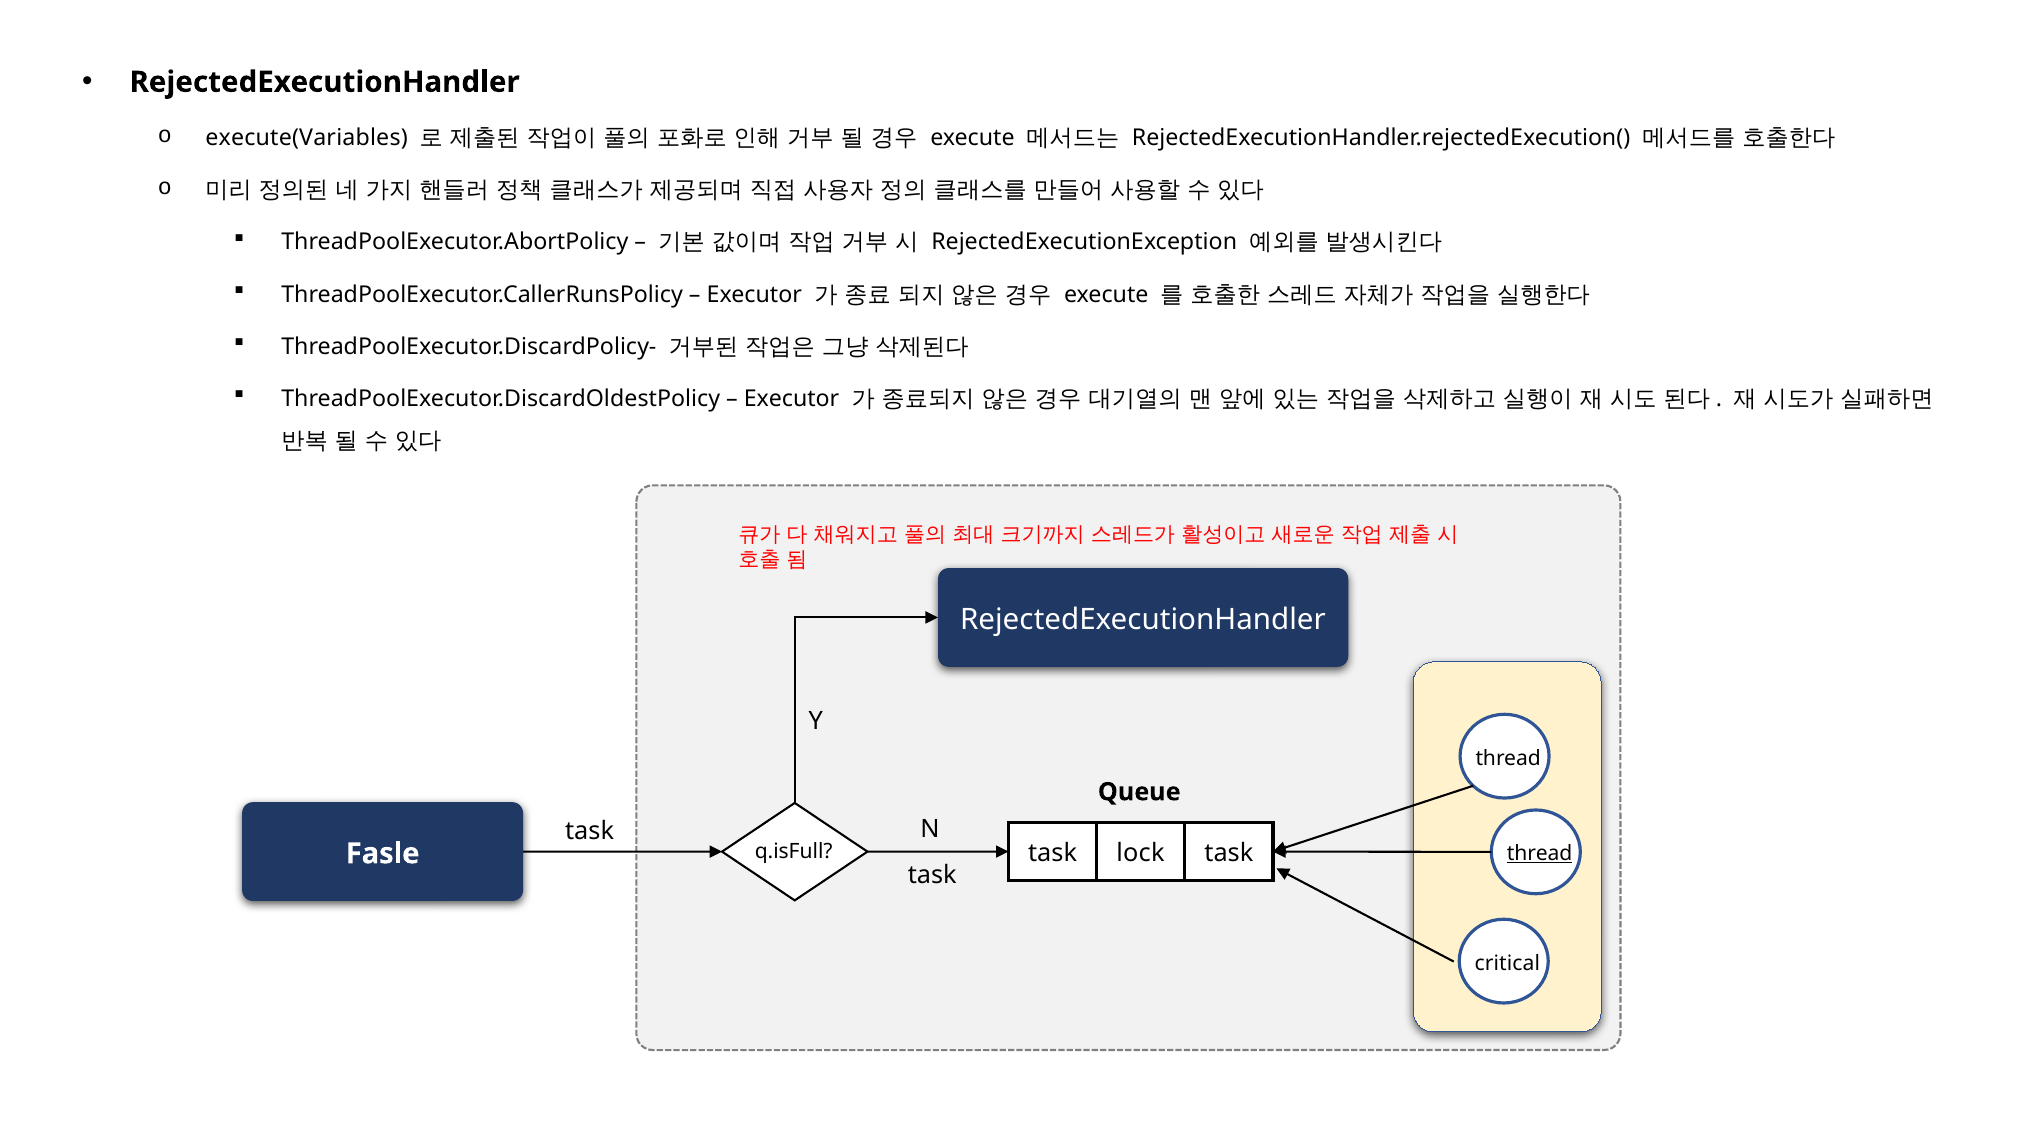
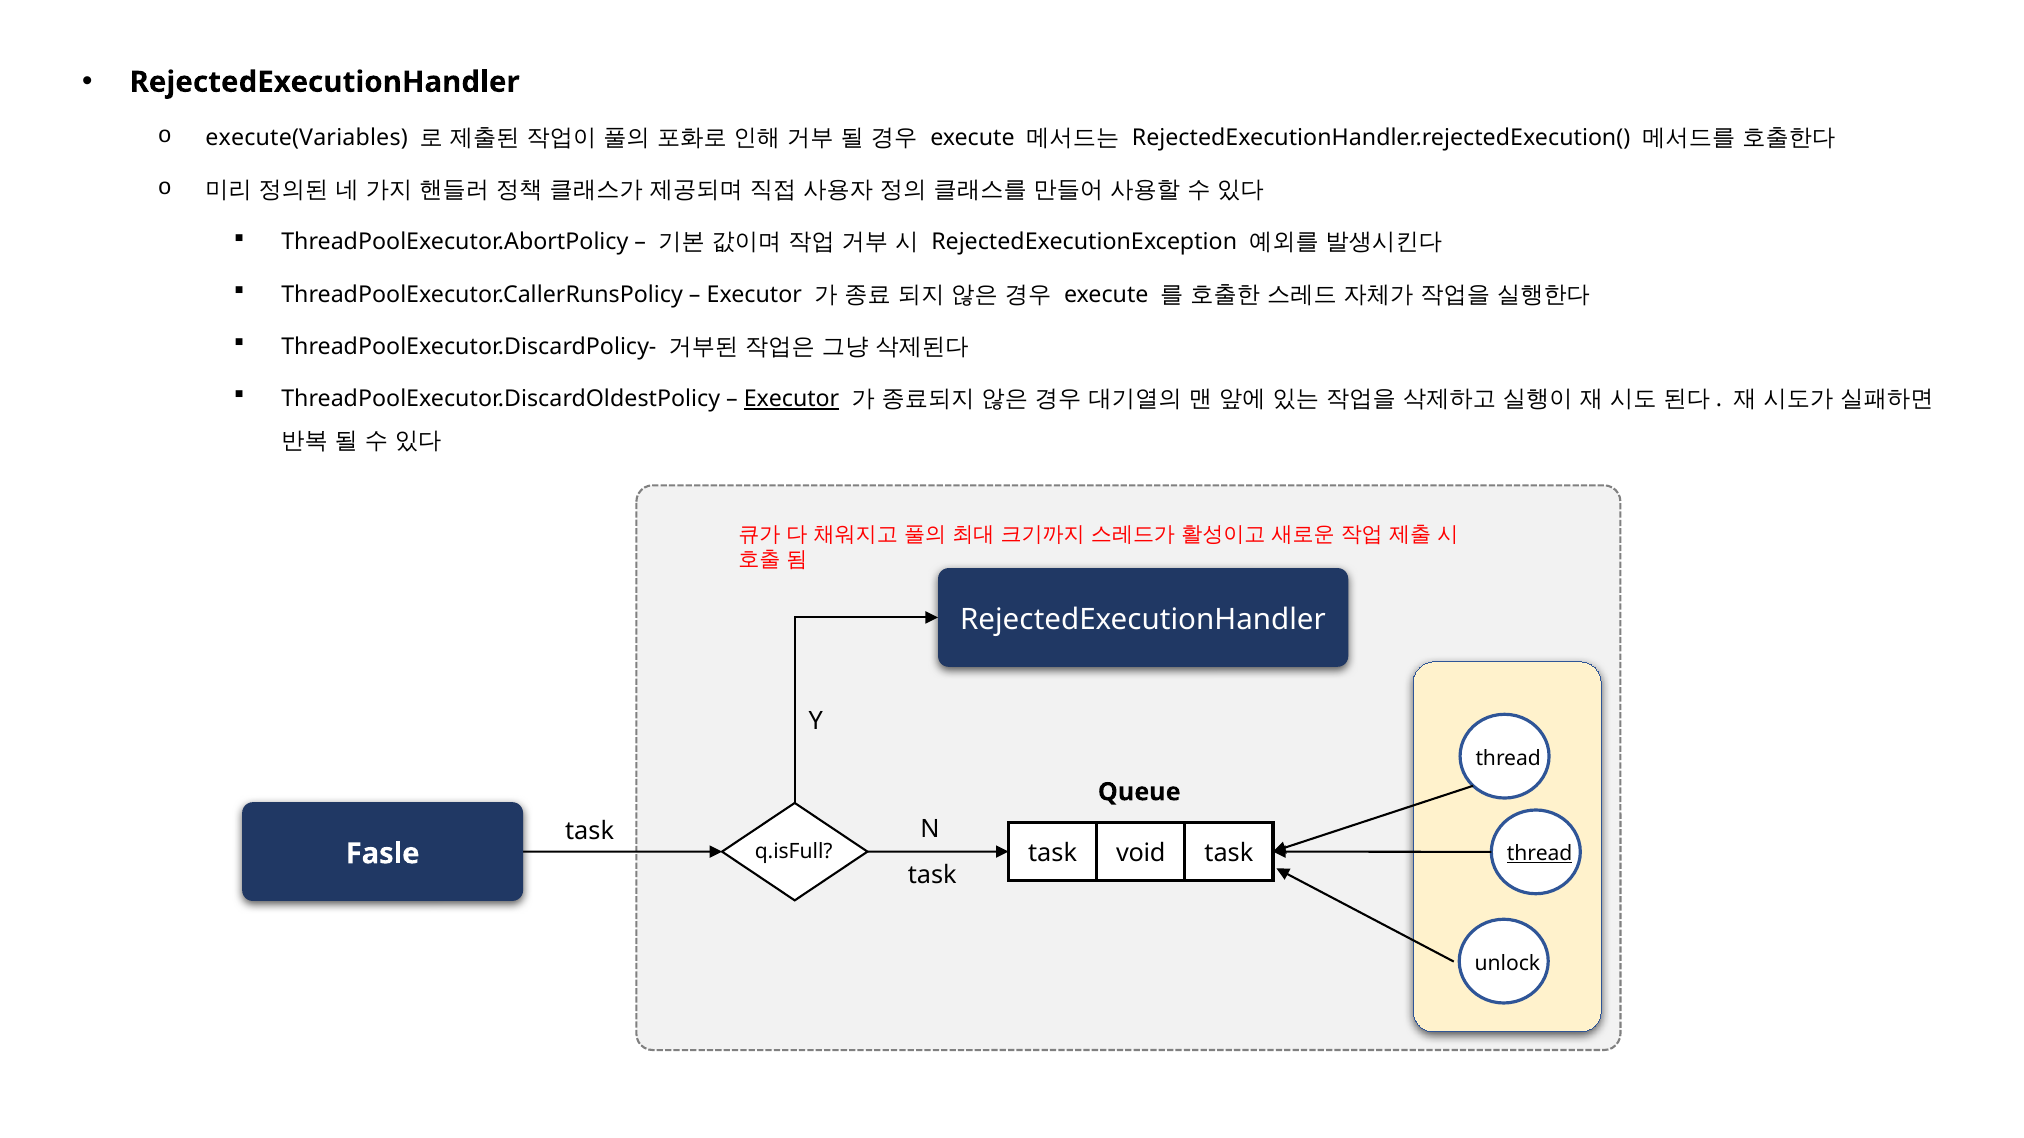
Executor underline: none -> present (792, 399)
lock: lock -> void (1141, 854)
critical: critical -> unlock (1507, 963)
